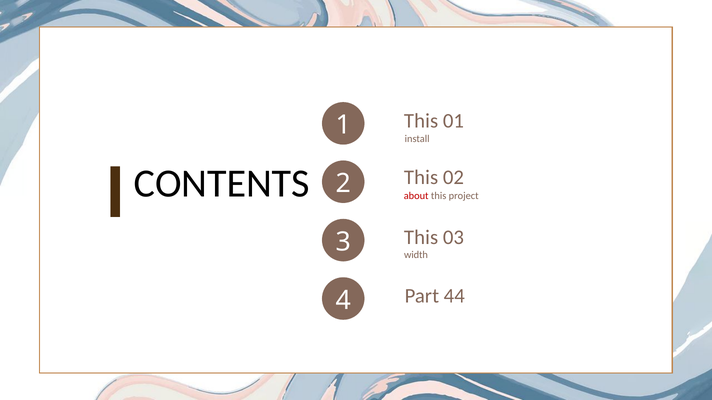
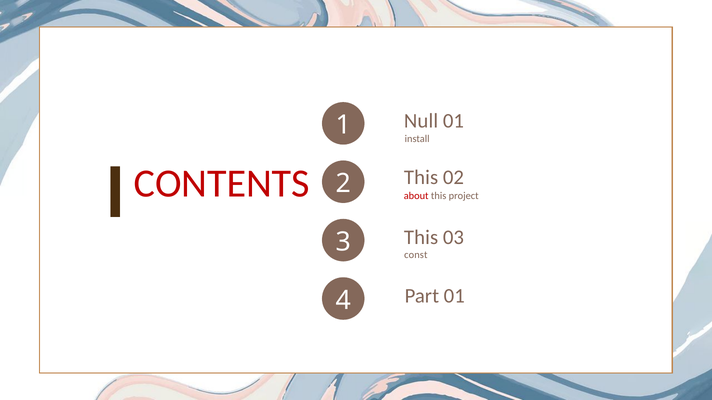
This: This -> Null (421, 121)
CONTENTS colour: black -> red (222, 184)
width: width -> const (416, 255)
Part 44: 44 -> 01 (454, 296)
